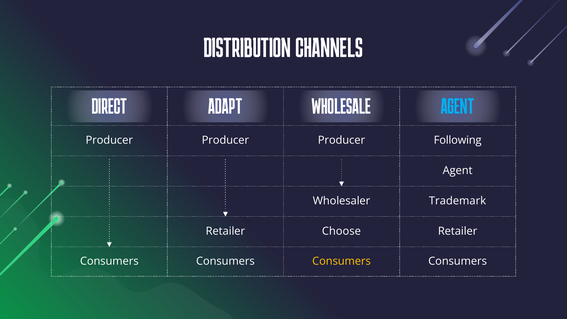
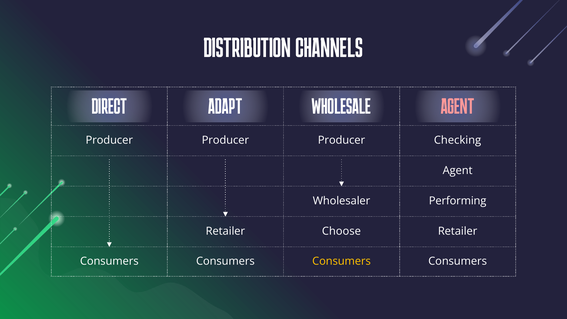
AGENT colour: light blue -> pink (458, 106)
Following: Following -> Checking (458, 140)
Trademark: Trademark -> Performing (458, 201)
